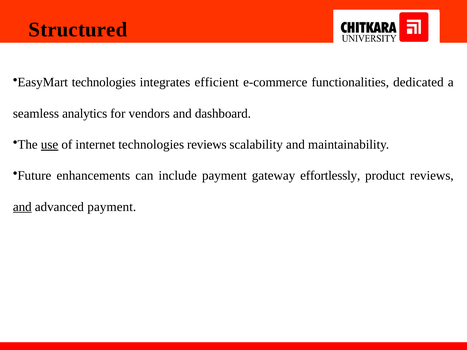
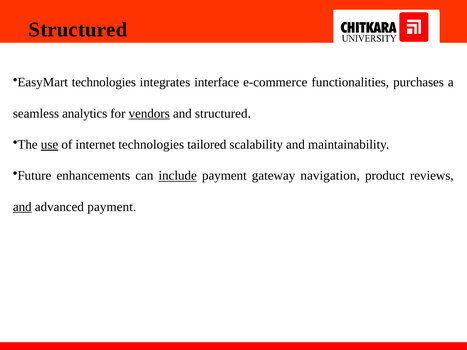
efficient: efficient -> interface (217, 82)
dedicated: dedicated -> purchases (419, 82)
vendors underline: none -> present (149, 114)
and dashboard: dashboard -> structured (223, 114)
technologies reviews: reviews -> tailored (207, 145)
include underline: none -> present (178, 176)
effortlessly: effortlessly -> navigation (330, 176)
